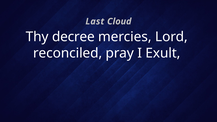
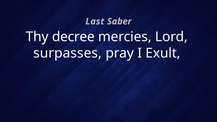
Cloud: Cloud -> Saber (119, 21)
reconciled: reconciled -> surpasses (68, 53)
